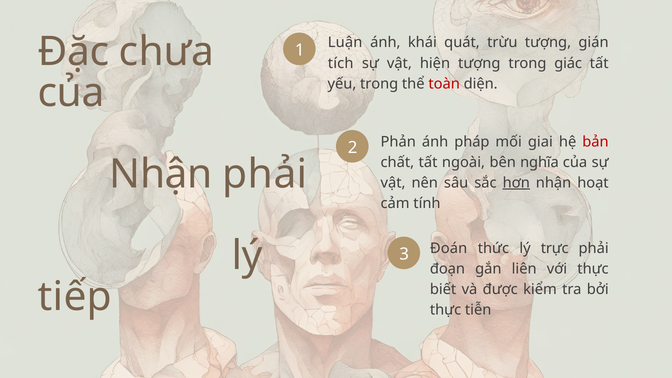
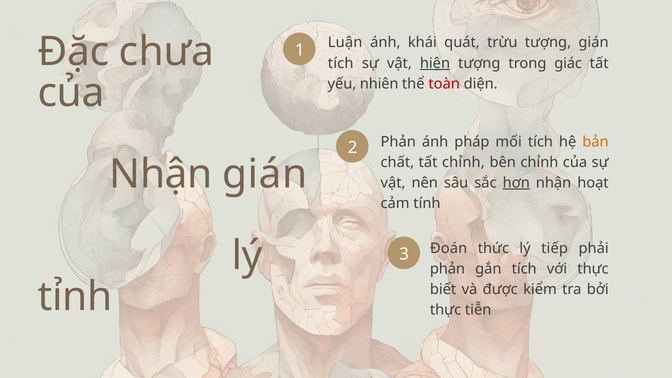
hiện underline: none -> present (435, 63)
yếu trong: trong -> nhiên (379, 84)
mối giai: giai -> tích (540, 142)
bản colour: red -> orange (596, 142)
tất ngoài: ngoài -> chỉnh (463, 162)
bên nghĩa: nghĩa -> chỉnh (539, 162)
Nhận phải: phải -> gián (265, 174)
trực: trực -> tiếp (555, 248)
đoạn: đoạn -> phản (447, 269)
gắn liên: liên -> tích (524, 269)
tiếp: tiếp -> tỉnh (75, 297)
